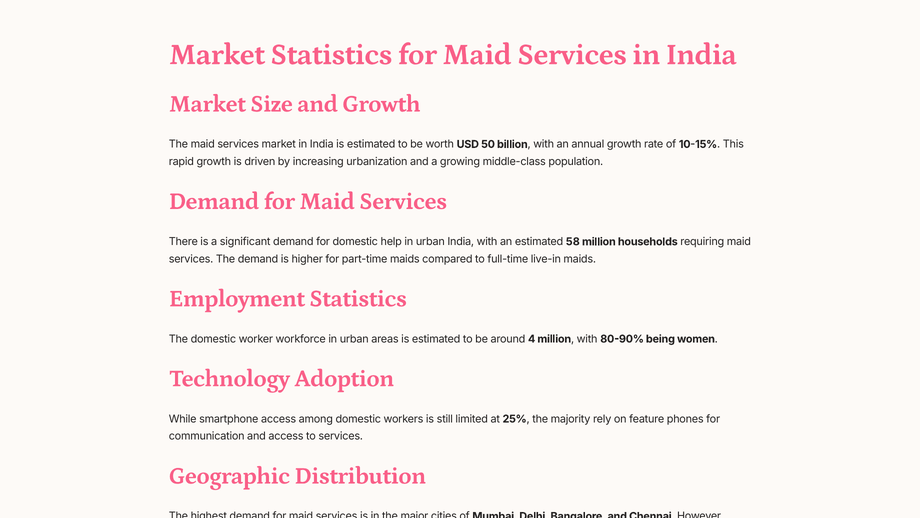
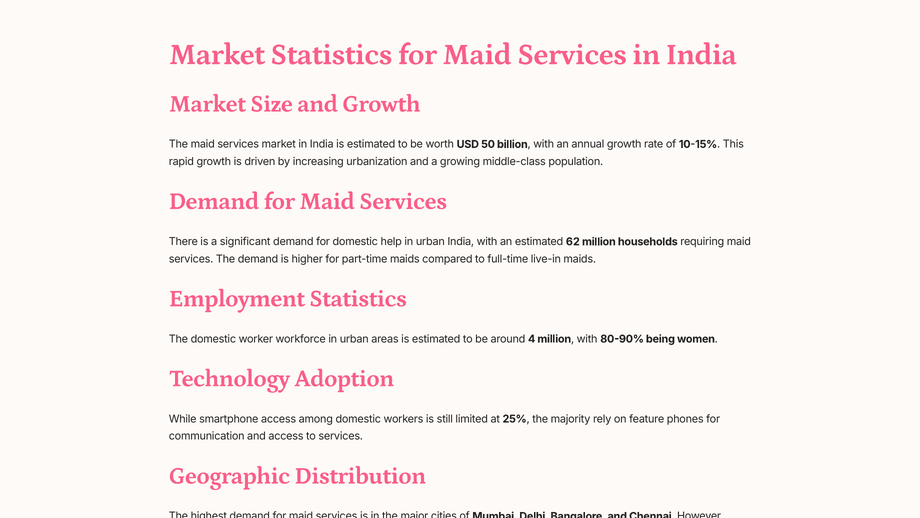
58: 58 -> 62 (573, 241)
